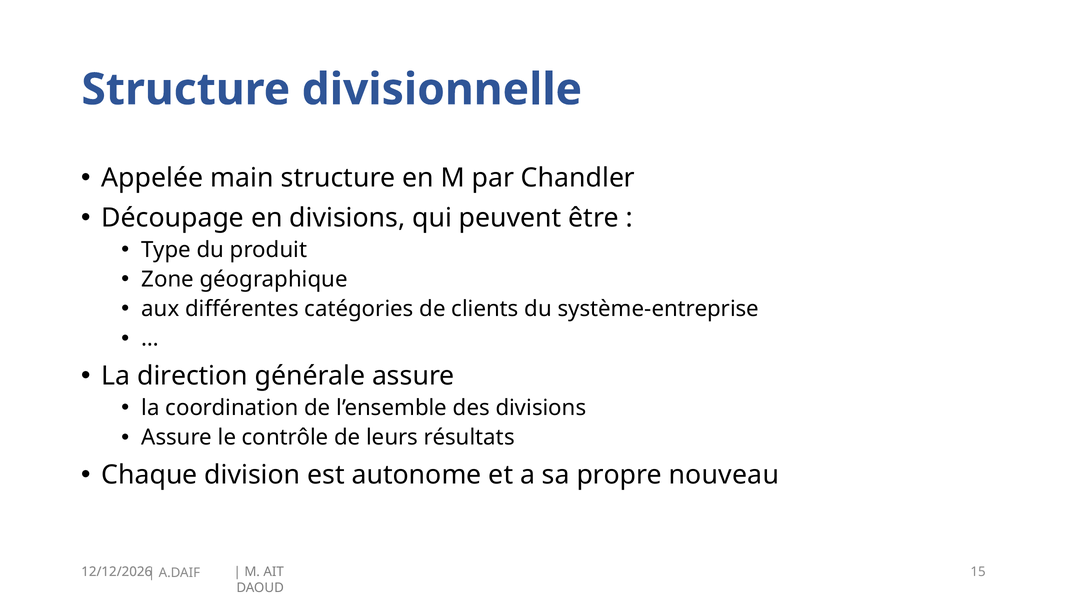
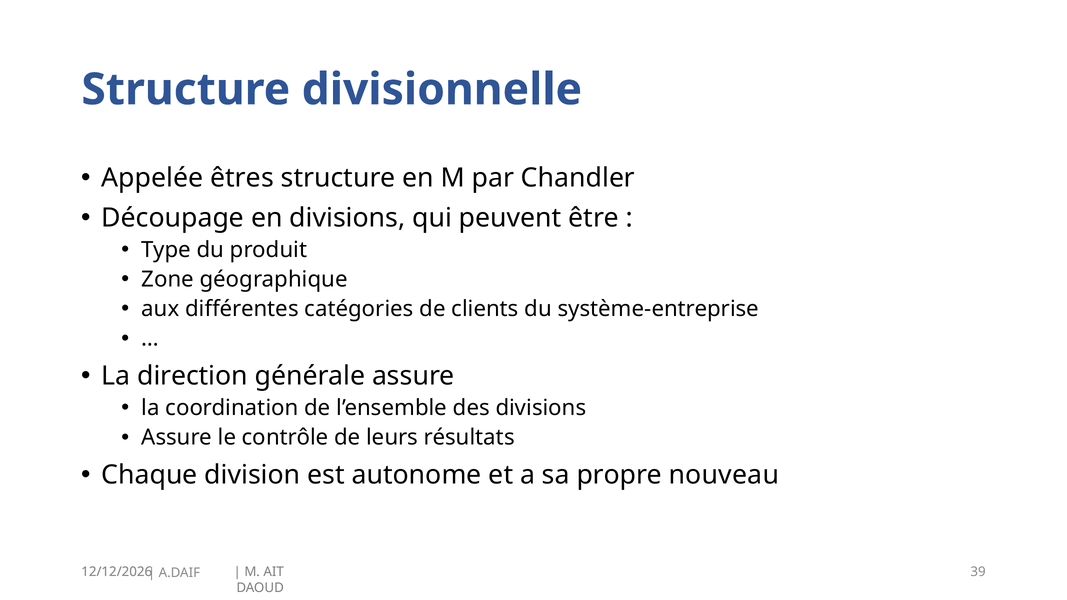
main: main -> êtres (242, 178)
15: 15 -> 39 (978, 572)
